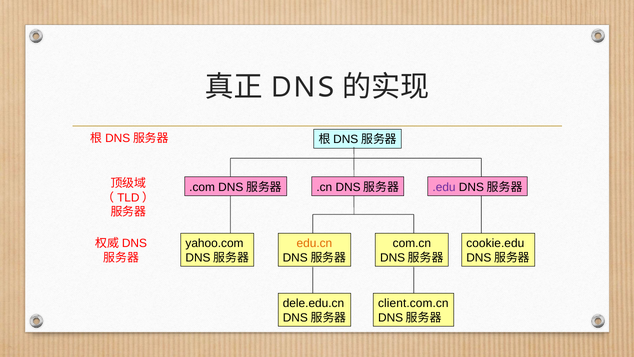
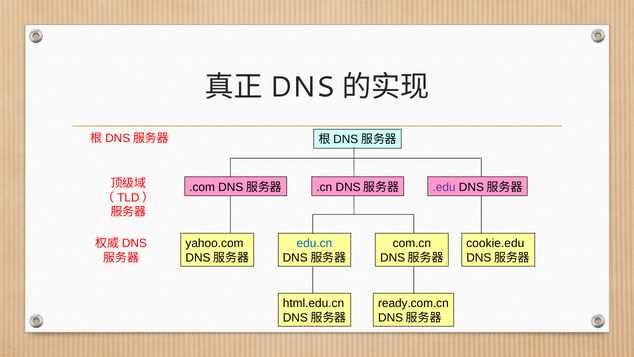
edu.cn colour: orange -> blue (314, 243)
client.com.cn: client.com.cn -> ready.com.cn (413, 303)
dele.edu.cn: dele.edu.cn -> html.edu.cn (313, 303)
